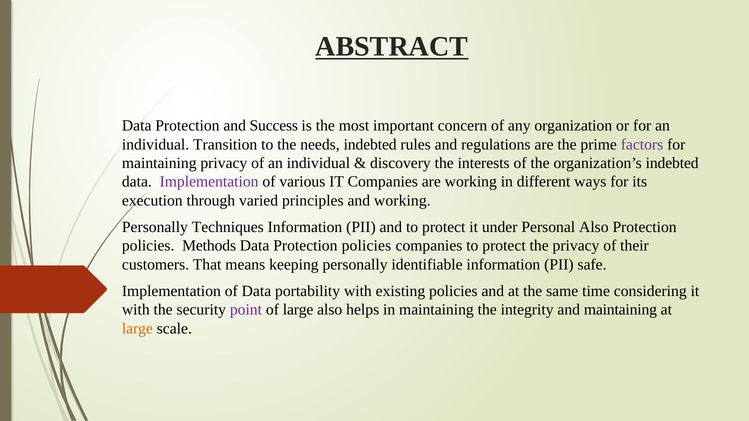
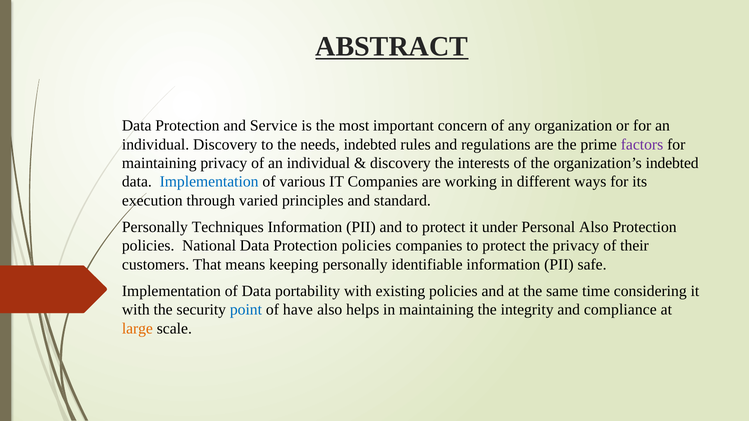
Success: Success -> Service (274, 126)
individual Transition: Transition -> Discovery (225, 144)
Implementation colour: purple -> blue (209, 182)
and working: working -> standard (402, 201)
Methods: Methods -> National (209, 246)
point colour: purple -> blue (246, 310)
of large: large -> have (298, 310)
and maintaining: maintaining -> compliance (620, 310)
